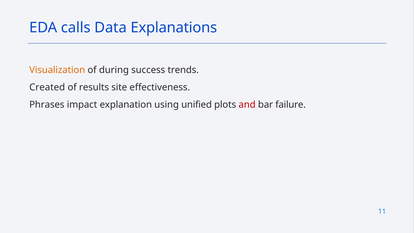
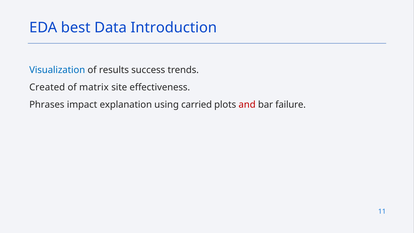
calls: calls -> best (76, 28)
Explanations: Explanations -> Introduction (174, 28)
Visualization colour: orange -> blue (57, 70)
during: during -> results (114, 70)
results: results -> matrix (94, 87)
unified: unified -> carried (197, 105)
